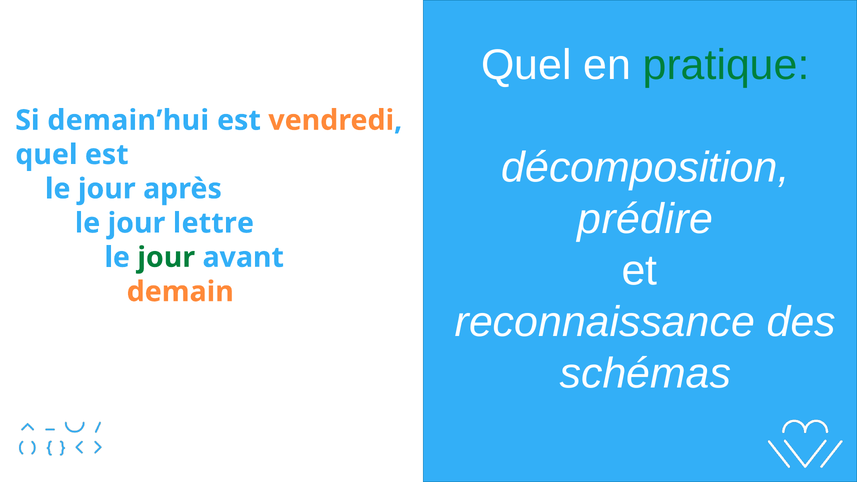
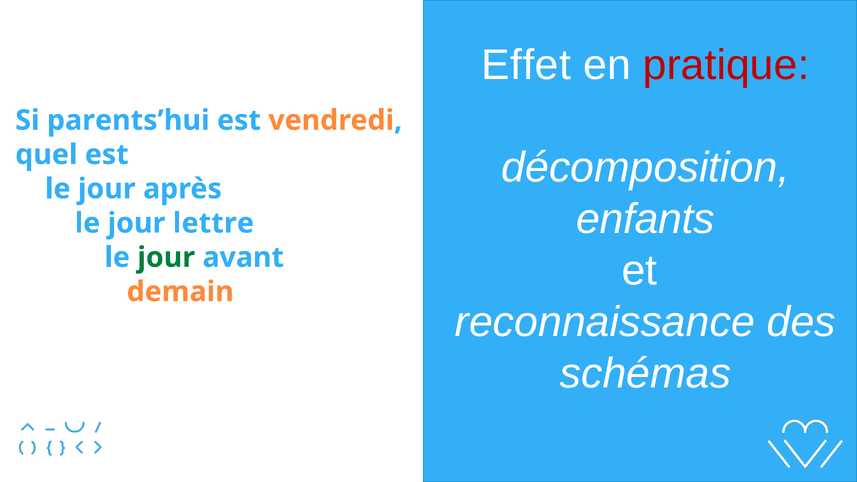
Quel: Quel -> Effet (526, 65)
pratique colour: green -> red (726, 65)
demain’hui: demain’hui -> parents’hui (128, 120)
prédire: prédire -> enfants (646, 219)
